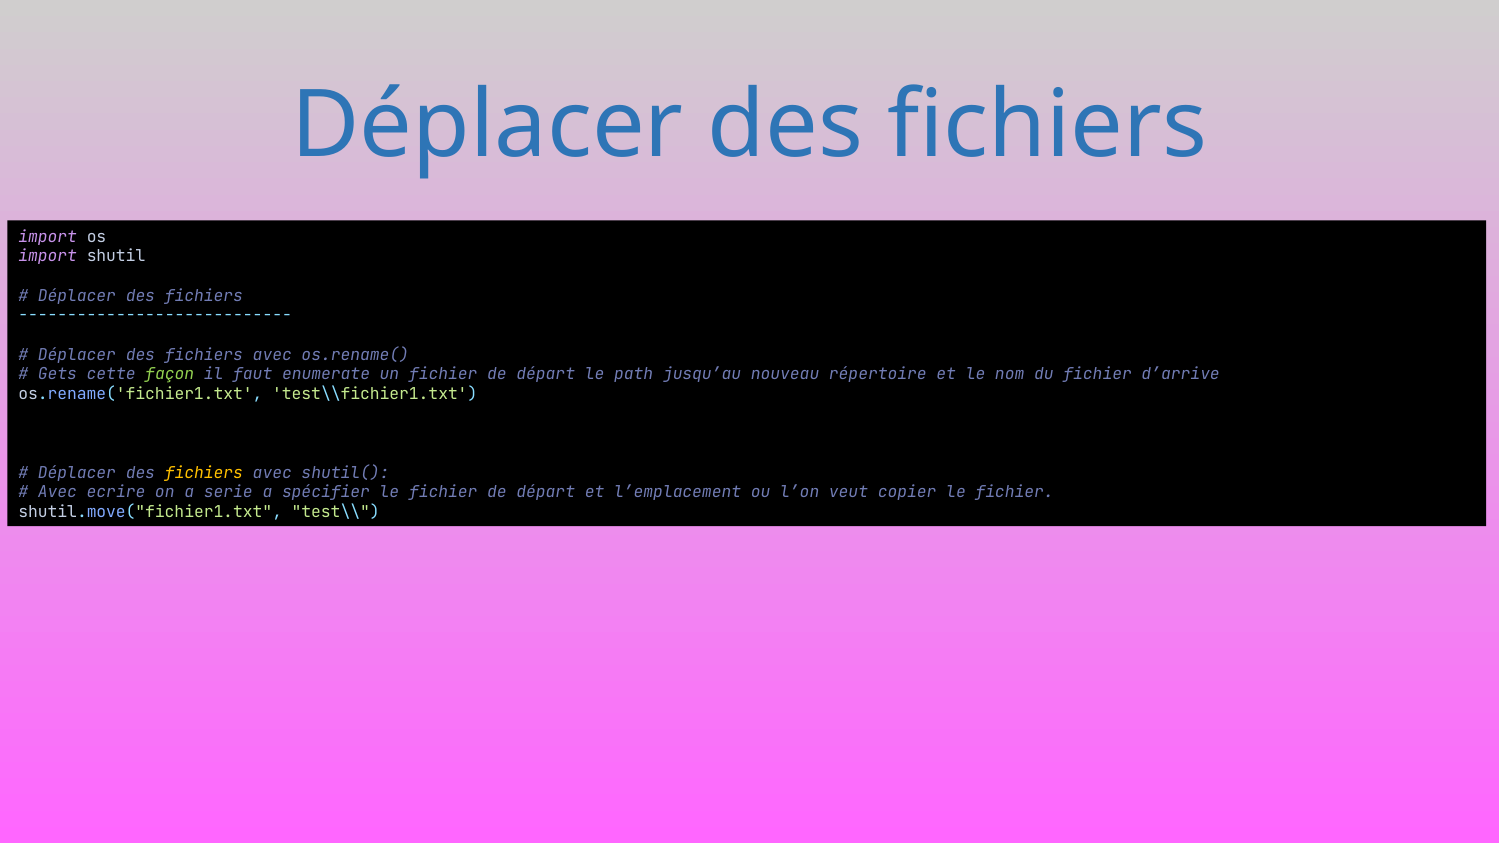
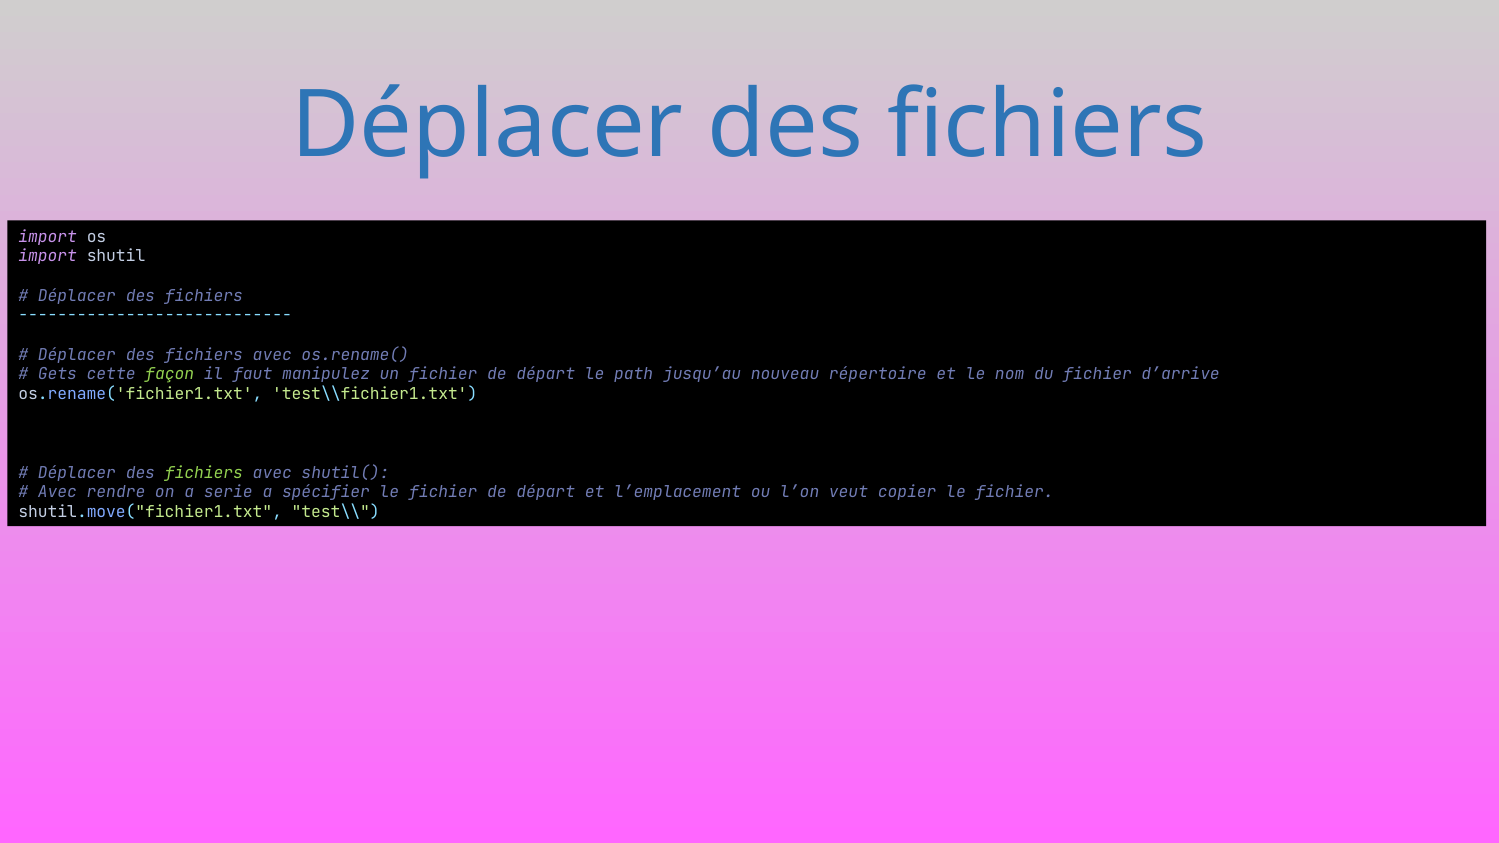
enumerate: enumerate -> manipulez (326, 374)
fichiers colour: yellow -> light green (204, 473)
ecrire: ecrire -> rendre (116, 492)
